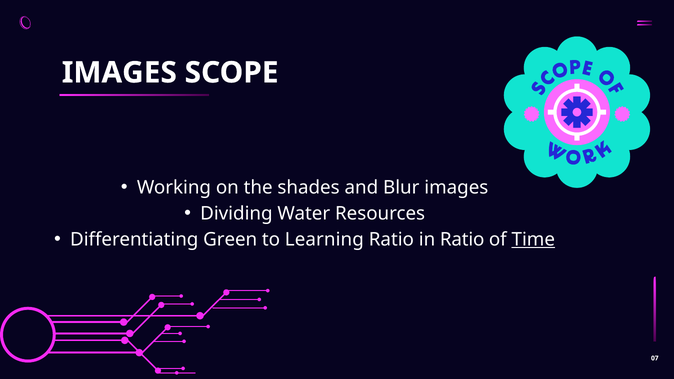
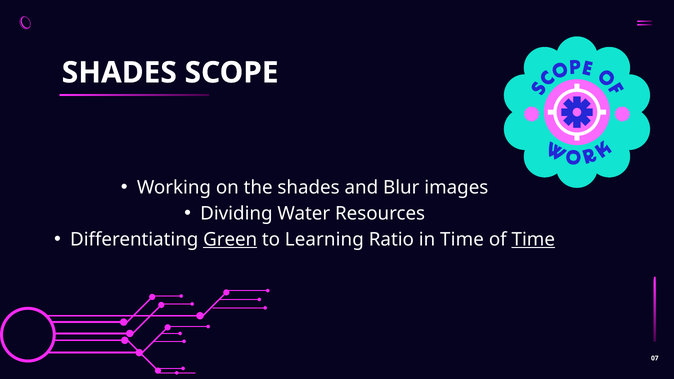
IMAGES: IMAGES -> SHADES (119, 73)
Green underline: none -> present (230, 240)
in Ratio: Ratio -> Time (462, 240)
